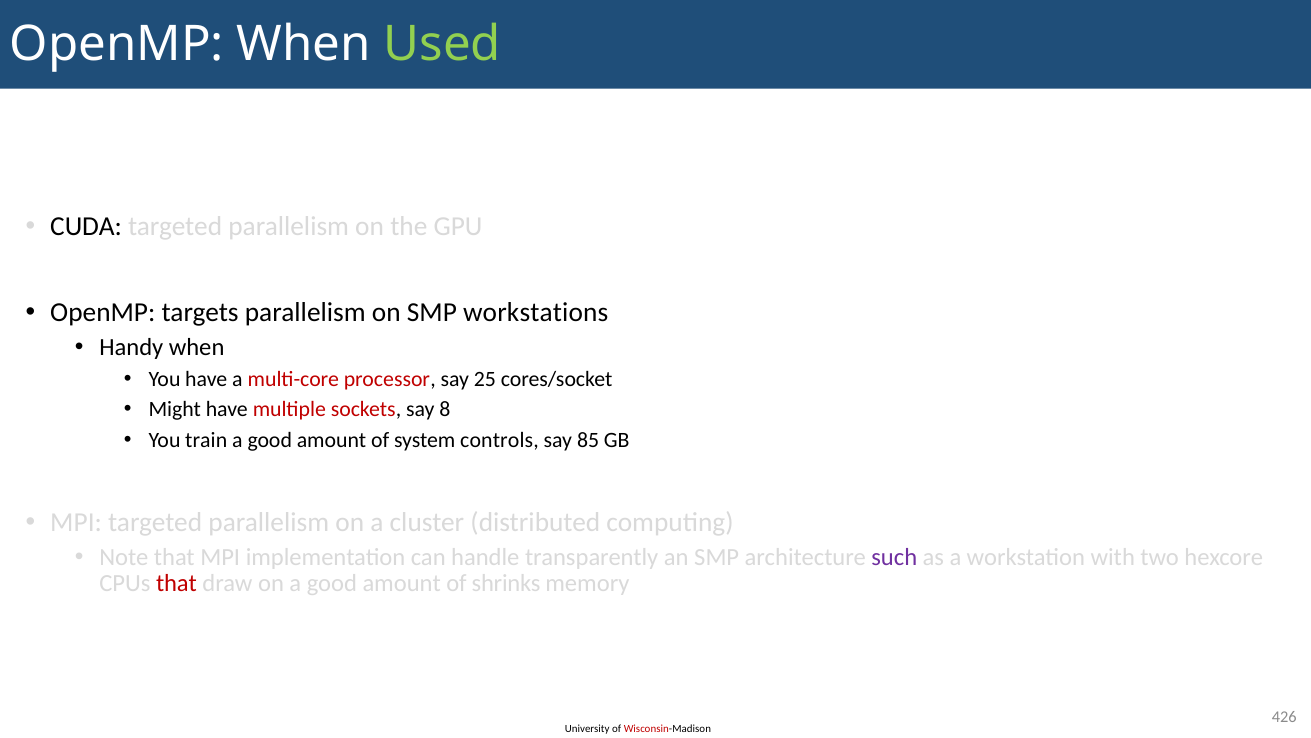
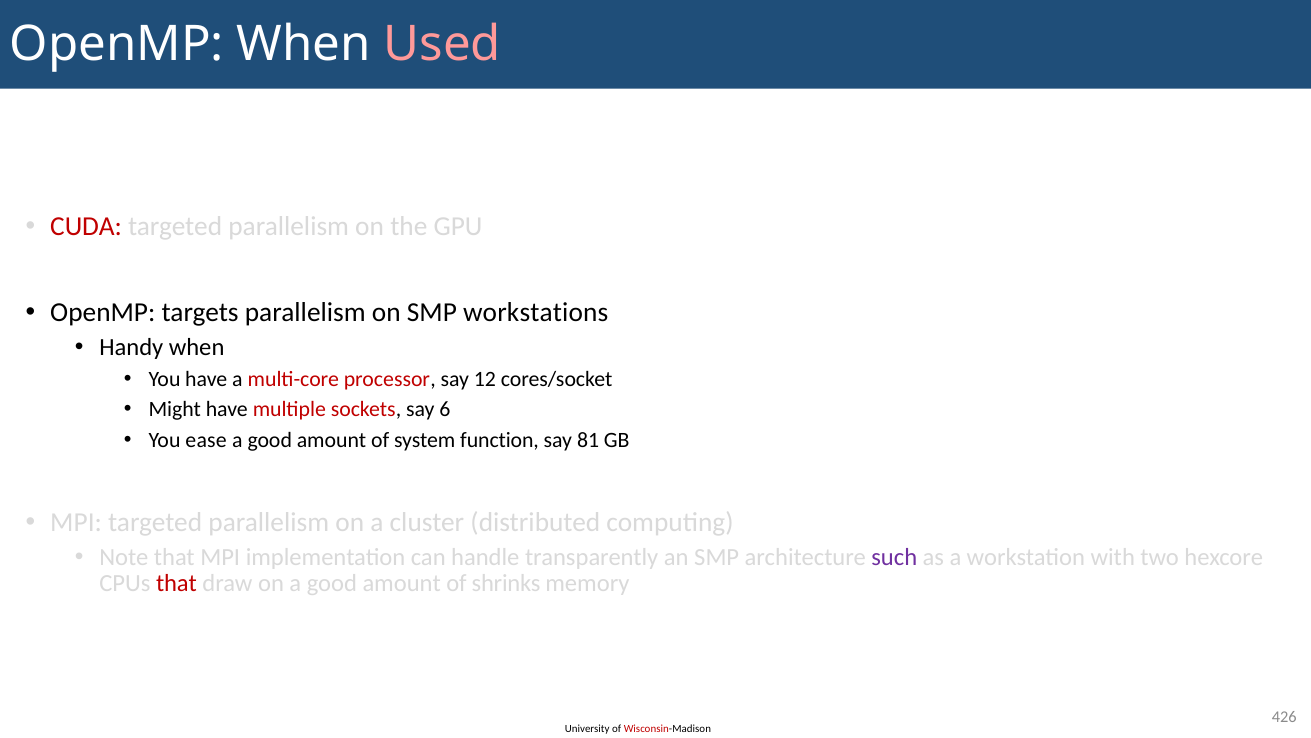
Used colour: light green -> pink (442, 44)
CUDA colour: black -> red (86, 227)
25: 25 -> 12 (485, 379)
8: 8 -> 6 (445, 409)
train: train -> ease (206, 440)
controls: controls -> function (500, 440)
85: 85 -> 81 (588, 440)
